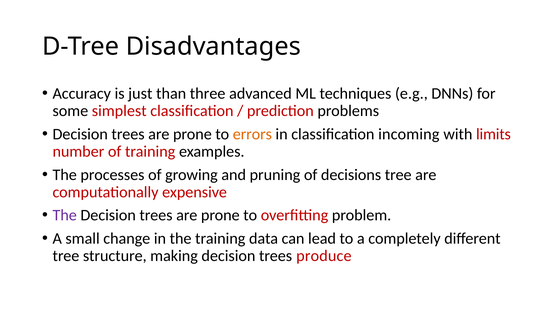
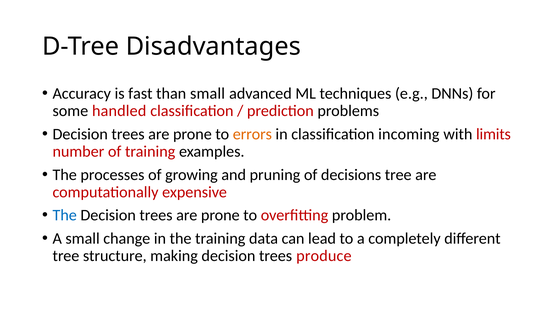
just: just -> fast (140, 93)
than three: three -> small (208, 93)
simplest: simplest -> handled (119, 111)
The colour: purple -> blue (65, 215)
